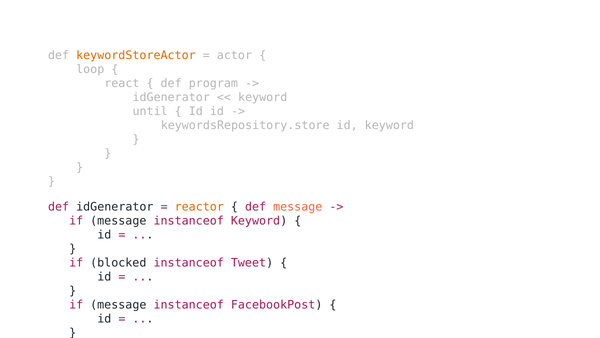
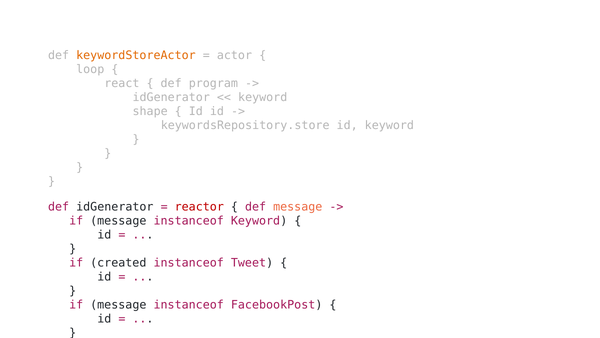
until: until -> shape (150, 111)
reactor colour: orange -> red (199, 206)
blocked: blocked -> created (118, 262)
